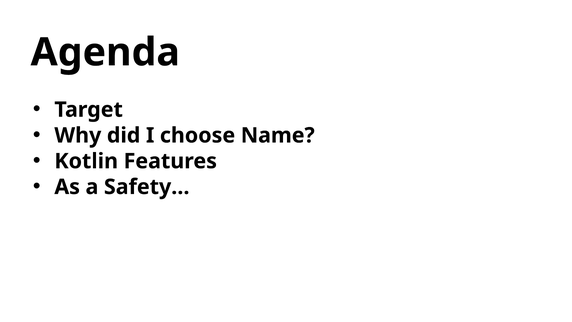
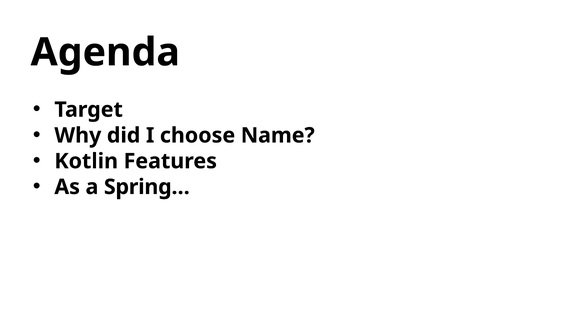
Safety…: Safety… -> Spring… (147, 187)
